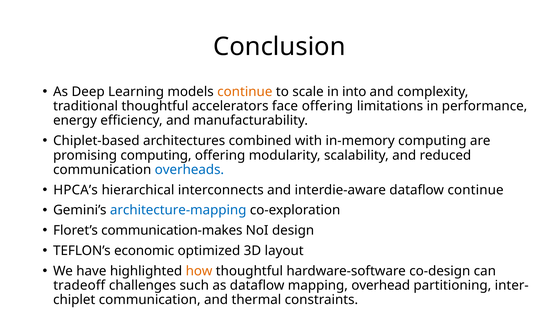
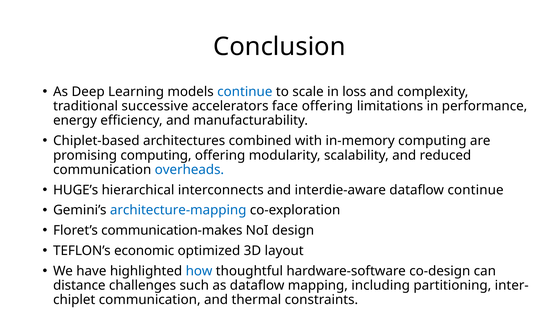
continue colour: orange -> blue (245, 92)
into: into -> loss (354, 92)
traditional thoughtful: thoughtful -> successive (155, 106)
HPCA’s: HPCA’s -> HUGE’s (76, 190)
how colour: orange -> blue (199, 271)
tradeoff: tradeoff -> distance (79, 286)
overhead: overhead -> including (381, 286)
